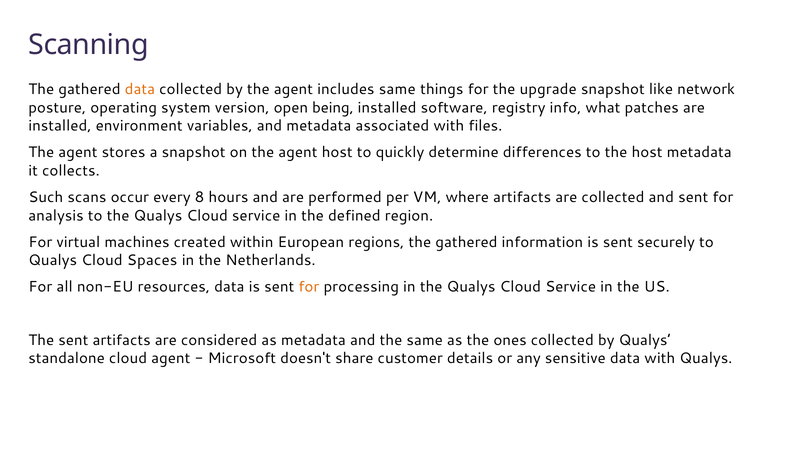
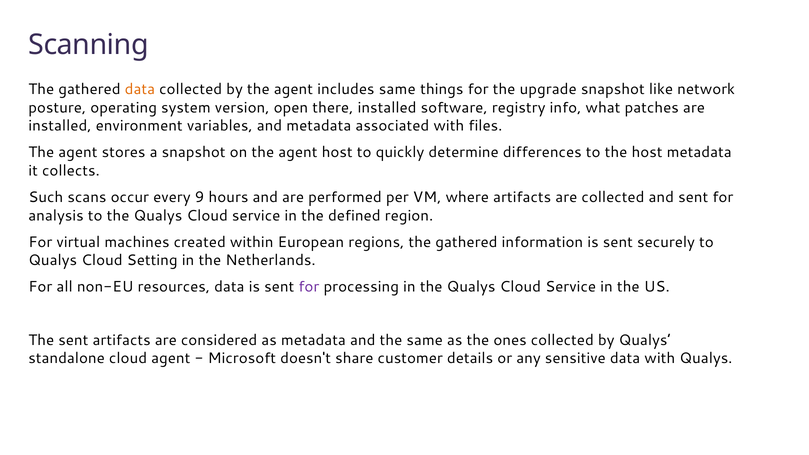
being: being -> there (333, 108)
8: 8 -> 9 (200, 197)
Spaces: Spaces -> Setting (152, 260)
for colour: orange -> purple (309, 287)
